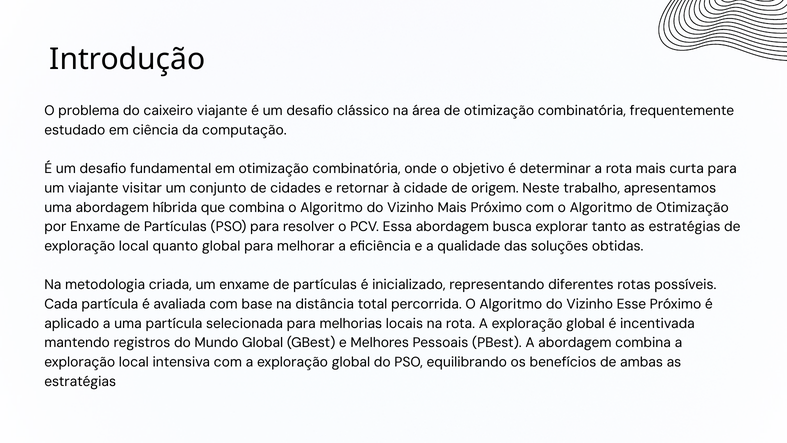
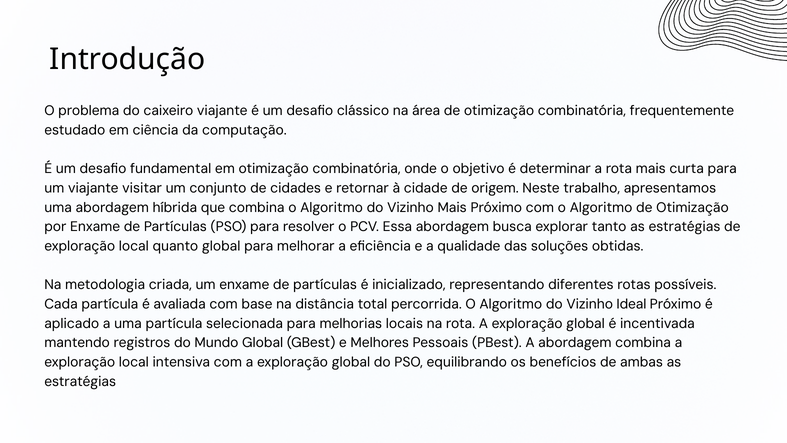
Esse: Esse -> Ideal (631, 304)
